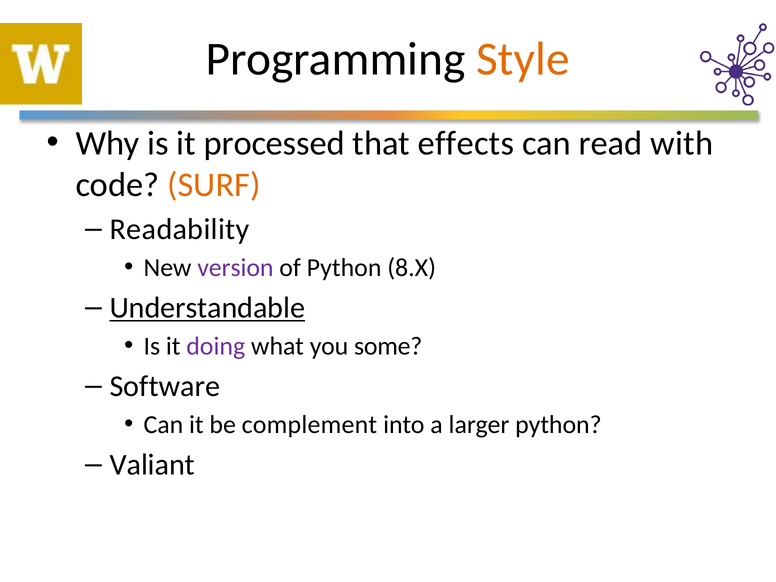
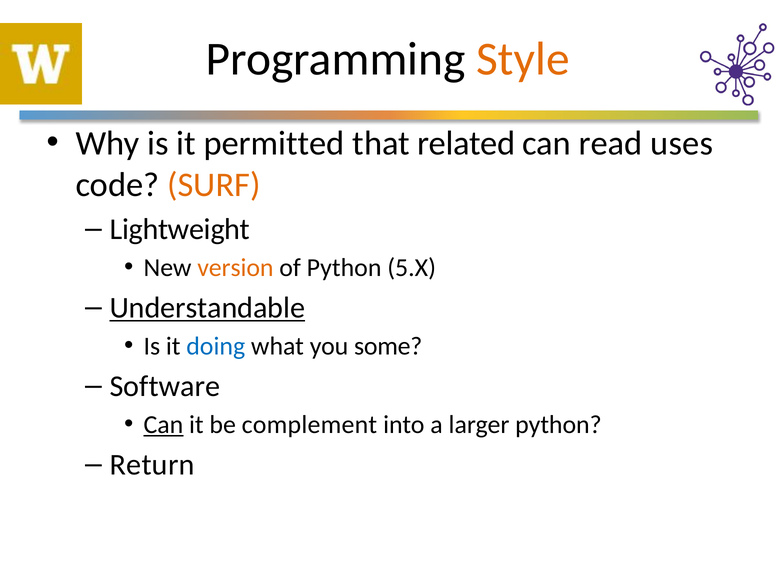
processed: processed -> permitted (274, 143)
effects: effects -> related (466, 143)
with: with -> uses (682, 143)
Readability: Readability -> Lightweight (180, 229)
version colour: purple -> orange (235, 268)
8.X: 8.X -> 5.X (412, 268)
doing colour: purple -> blue (216, 346)
Can underline: none -> present (163, 425)
Valiant: Valiant -> Return (152, 465)
